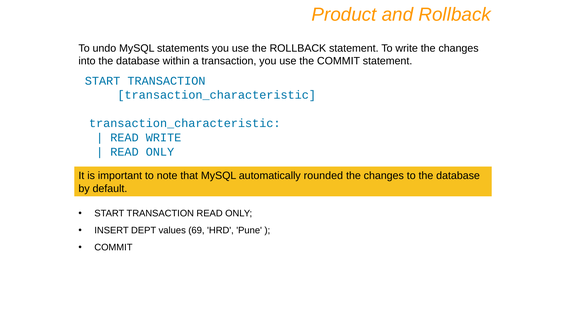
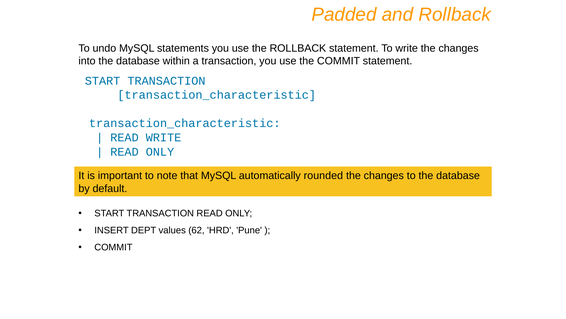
Product: Product -> Padded (344, 15)
69: 69 -> 62 (196, 230)
